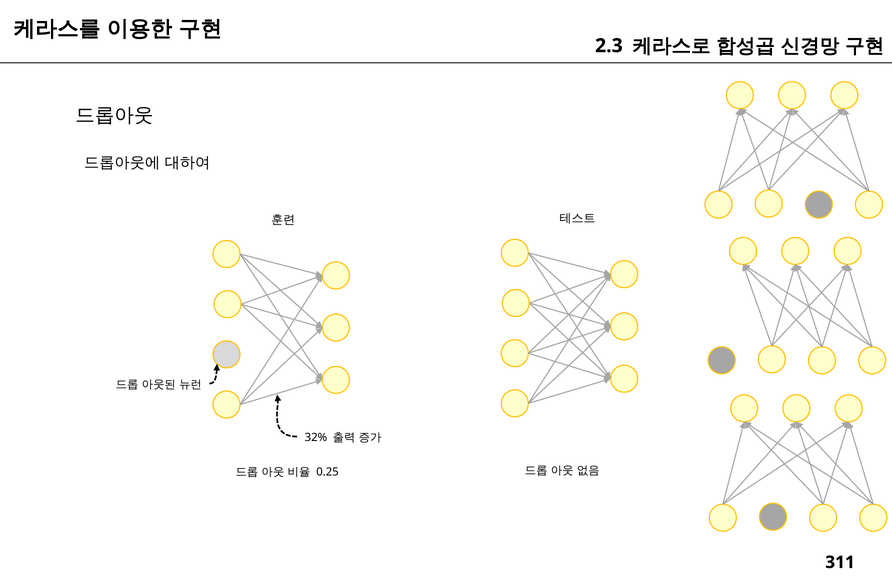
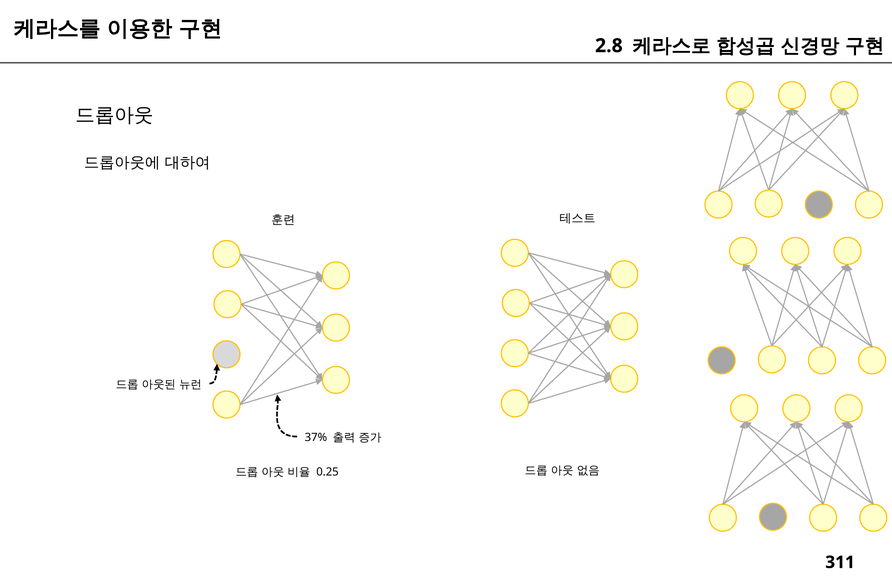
2.3: 2.3 -> 2.8 (609, 46)
32%: 32% -> 37% (316, 437)
